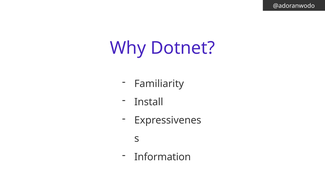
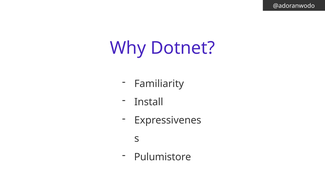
Information: Information -> Pulumistore (163, 157)
